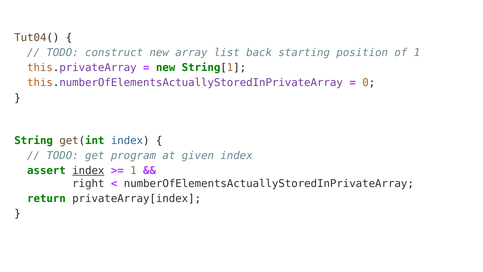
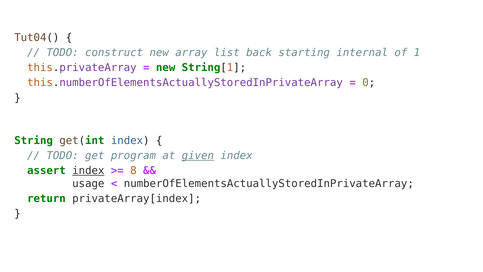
position: position -> internal (362, 53)
given underline: none -> present (198, 156)
1: 1 -> 8 (133, 171)
right: right -> usage (88, 183)
